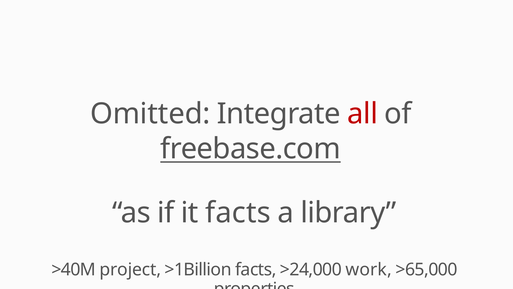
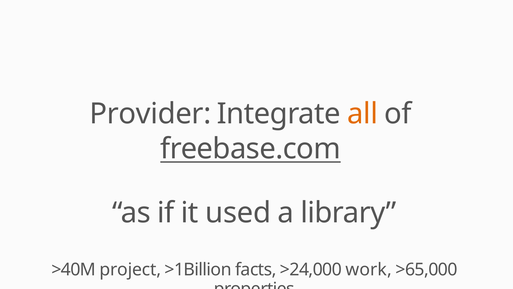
Omitted: Omitted -> Provider (150, 114)
all colour: red -> orange (363, 114)
it facts: facts -> used (238, 212)
